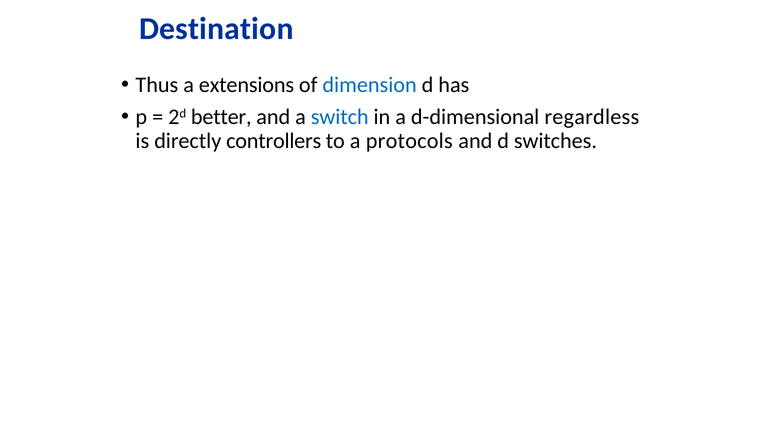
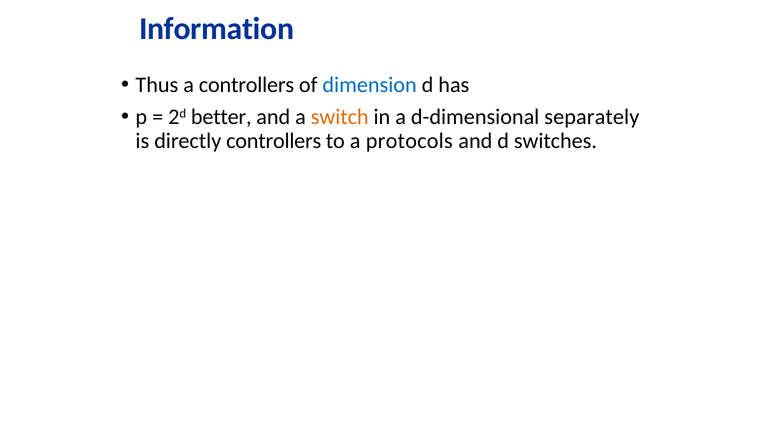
Destination: Destination -> Information (217, 29)
a extensions: extensions -> controllers (247, 85)
switch colour: blue -> orange (340, 117)
regardless: regardless -> separately (592, 117)
